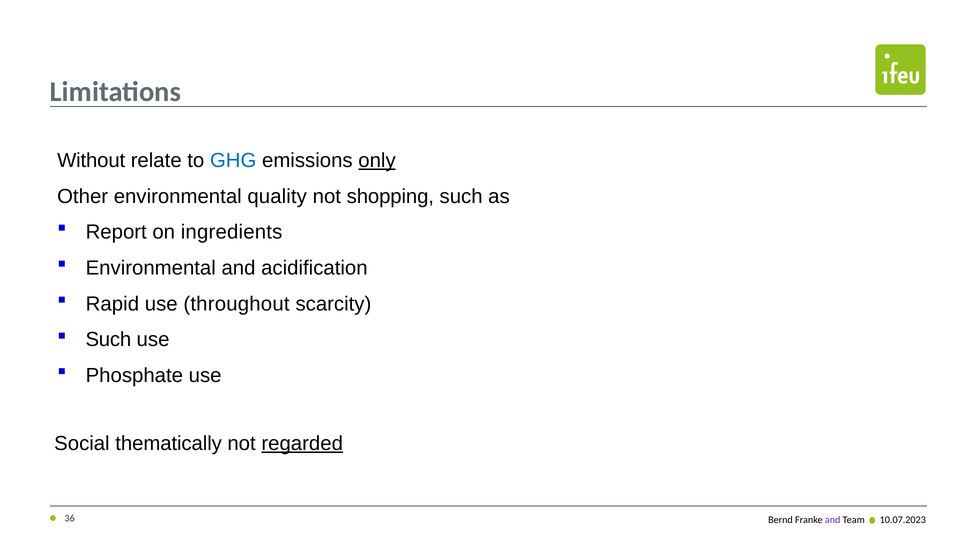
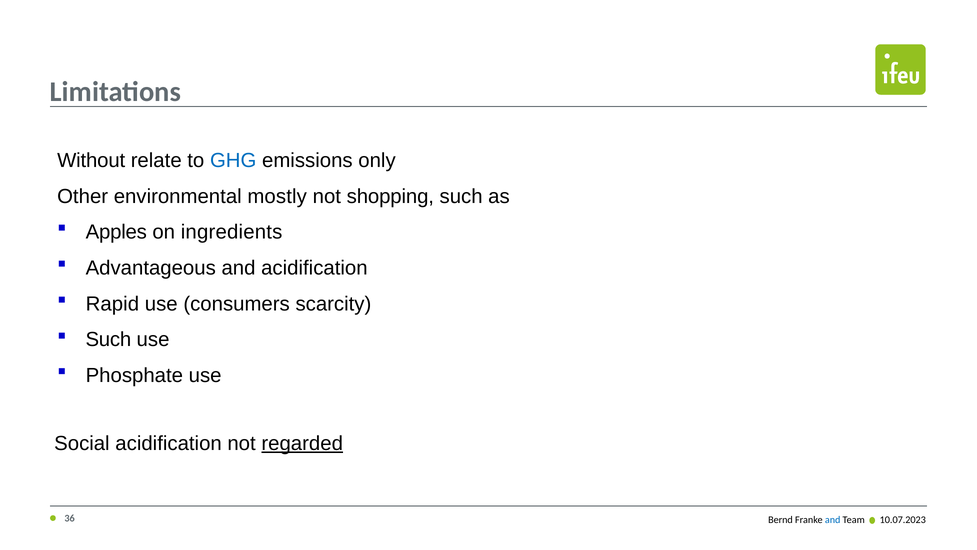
only underline: present -> none (377, 160)
quality: quality -> mostly (277, 196)
Report: Report -> Apples (116, 232)
Environmental: Environmental -> Advantageous (151, 268)
throughout: throughout -> consumers (237, 304)
Social thematically: thematically -> acidification (169, 443)
and colour: purple -> blue (833, 519)
